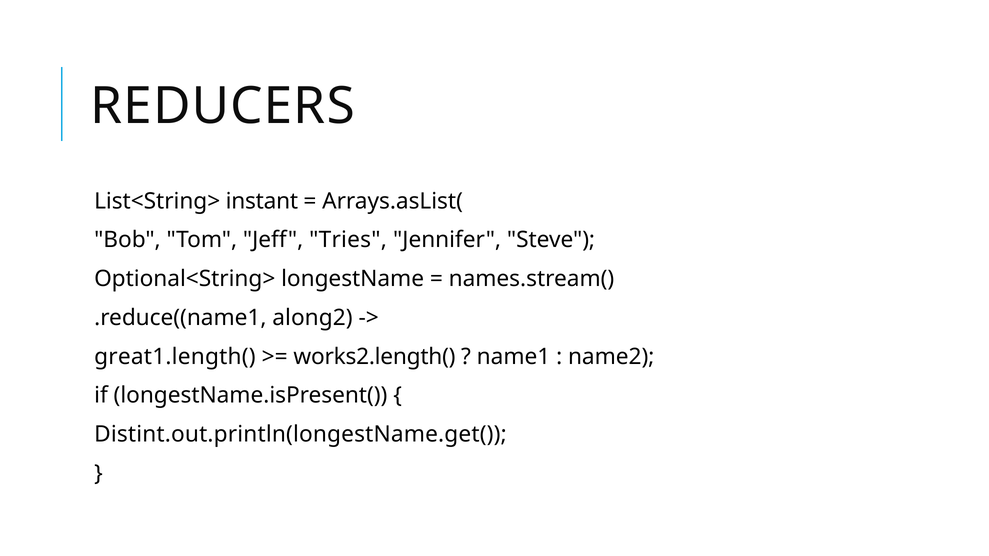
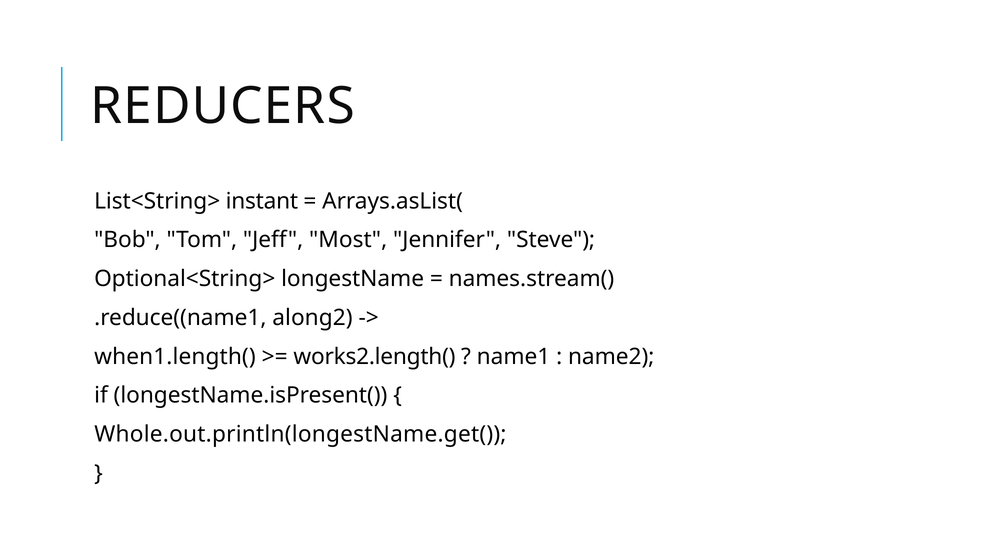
Tries: Tries -> Most (348, 240)
great1.length(: great1.length( -> when1.length( (175, 357)
Distint.out.println(longestName.get(: Distint.out.println(longestName.get( -> Whole.out.println(longestName.get( (300, 435)
